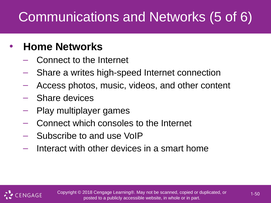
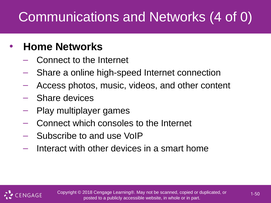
5: 5 -> 4 (216, 17)
6: 6 -> 0 (246, 17)
writes: writes -> online (83, 73)
